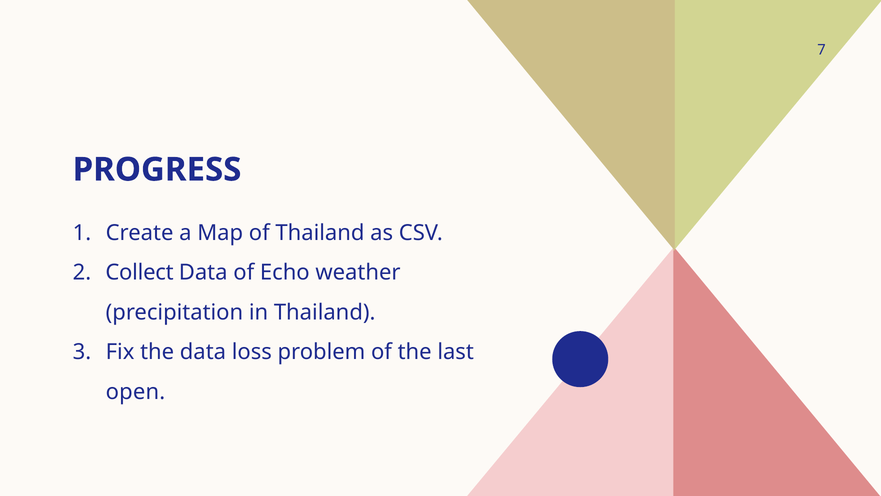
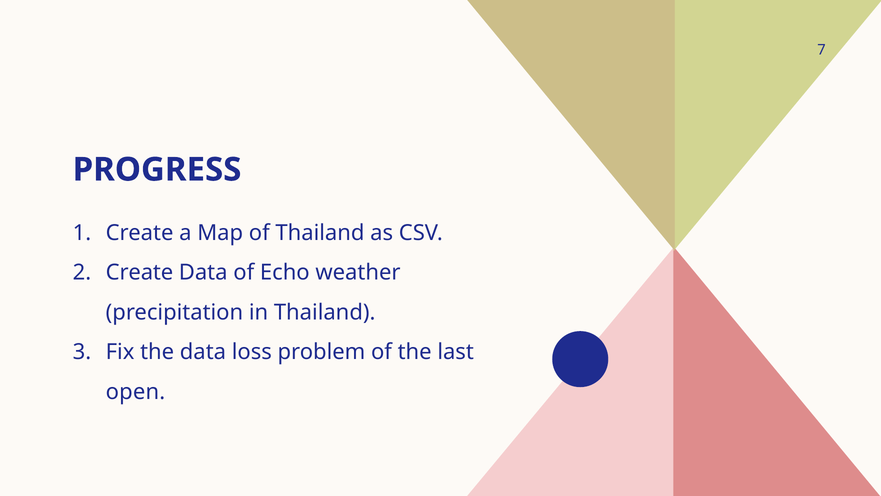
Collect: Collect -> Create (139, 272)
